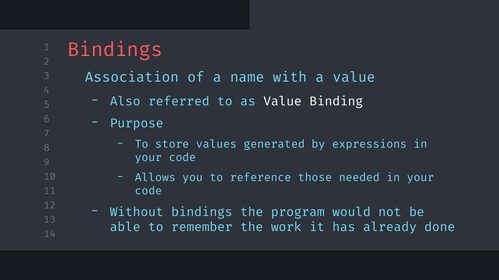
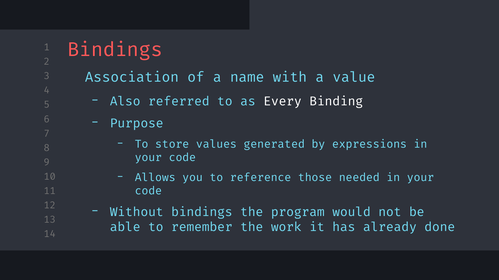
as Value: Value -> Every (283, 102)
